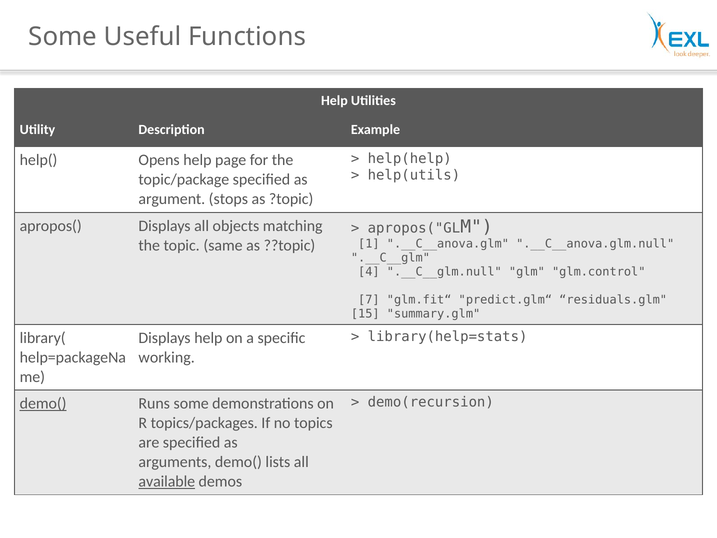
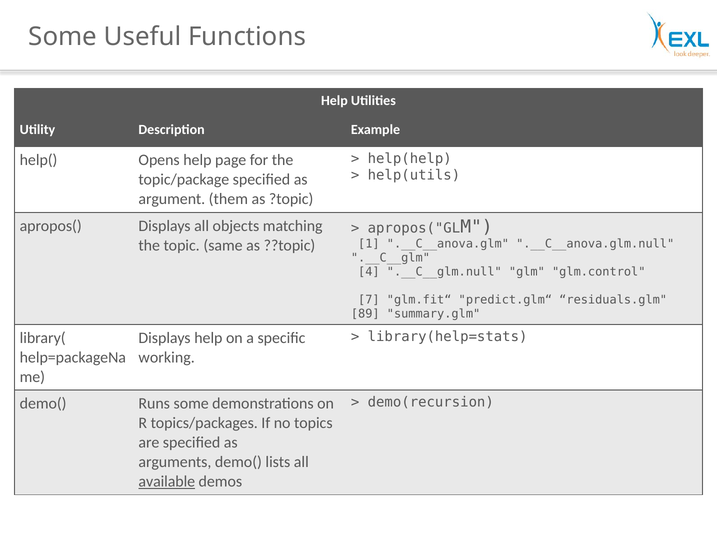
stops: stops -> them (228, 199)
15: 15 -> 89 (365, 314)
demo( underline: present -> none (43, 403)
